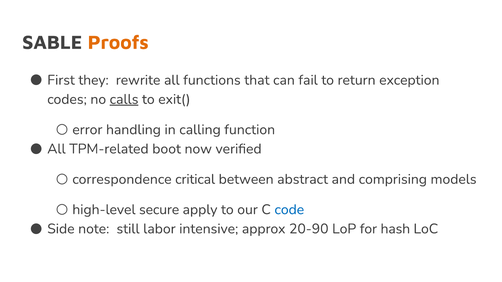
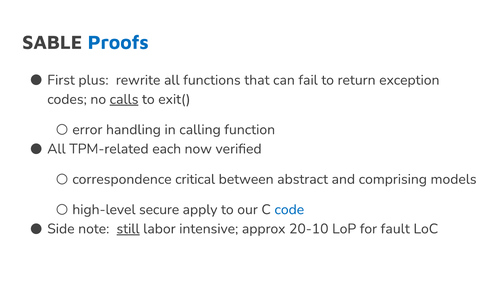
Proofs colour: orange -> blue (118, 43)
they: they -> plus (93, 80)
boot: boot -> each (167, 149)
still underline: none -> present (128, 229)
20-90: 20-90 -> 20-10 (309, 229)
hash: hash -> fault (395, 229)
